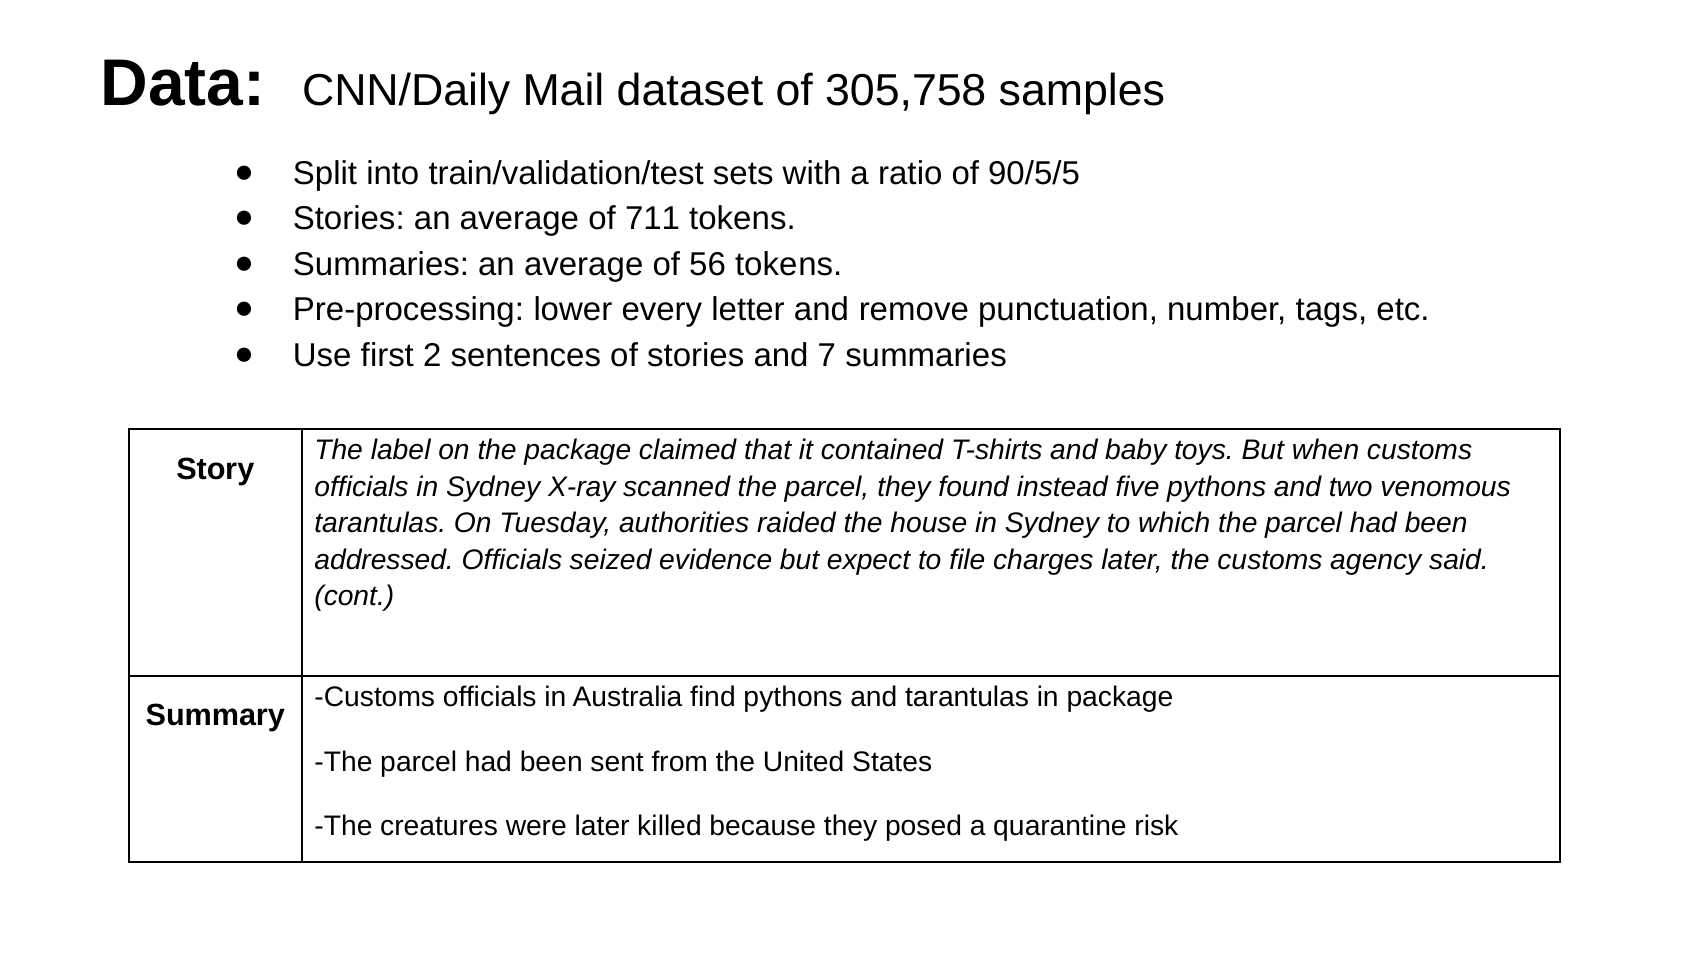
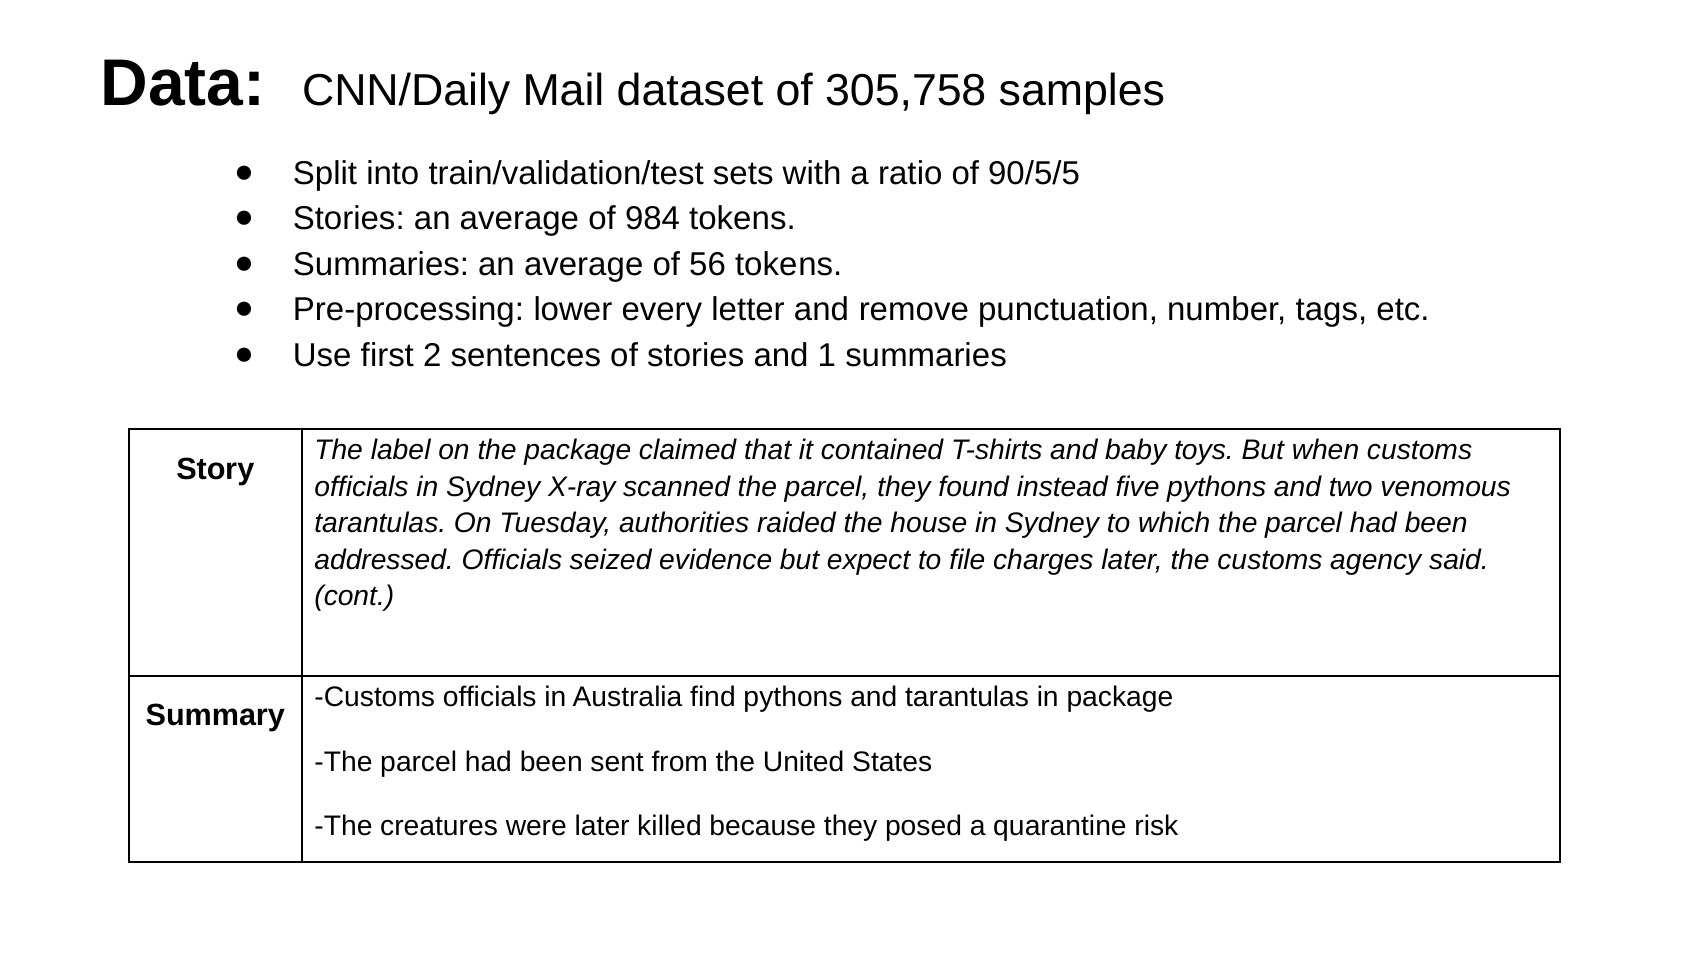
711: 711 -> 984 (653, 219)
7: 7 -> 1 (827, 355)
